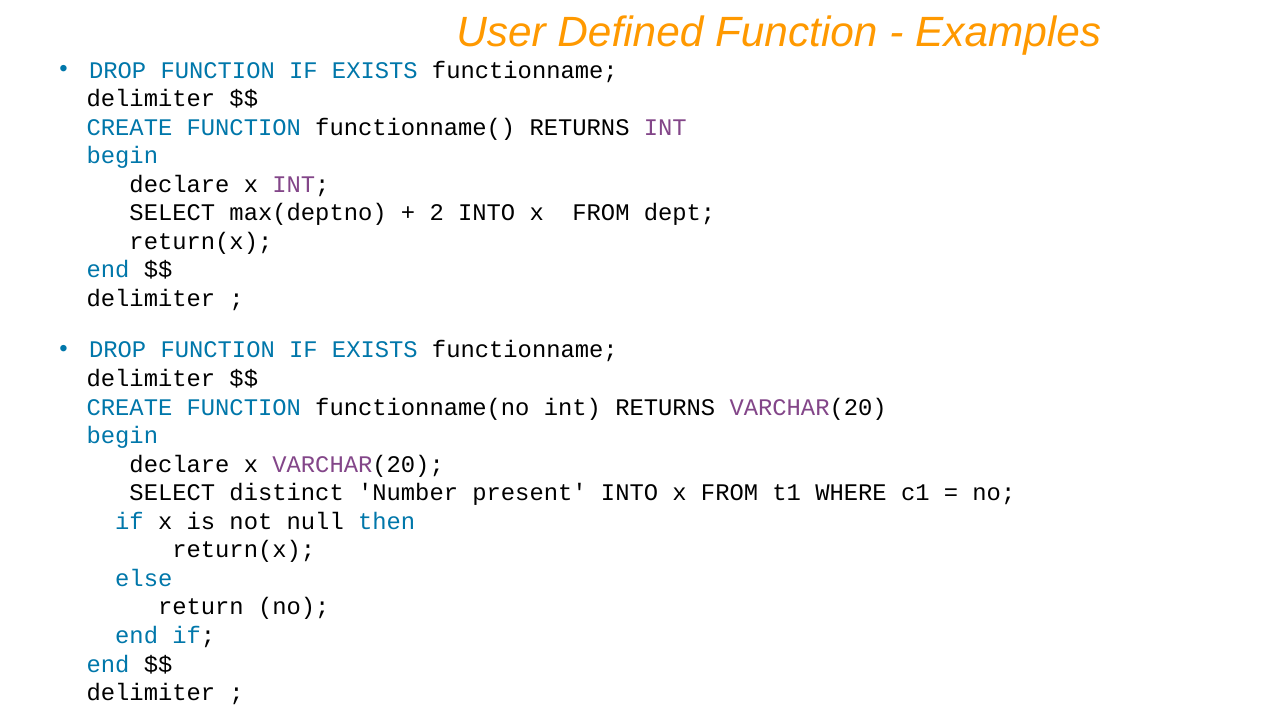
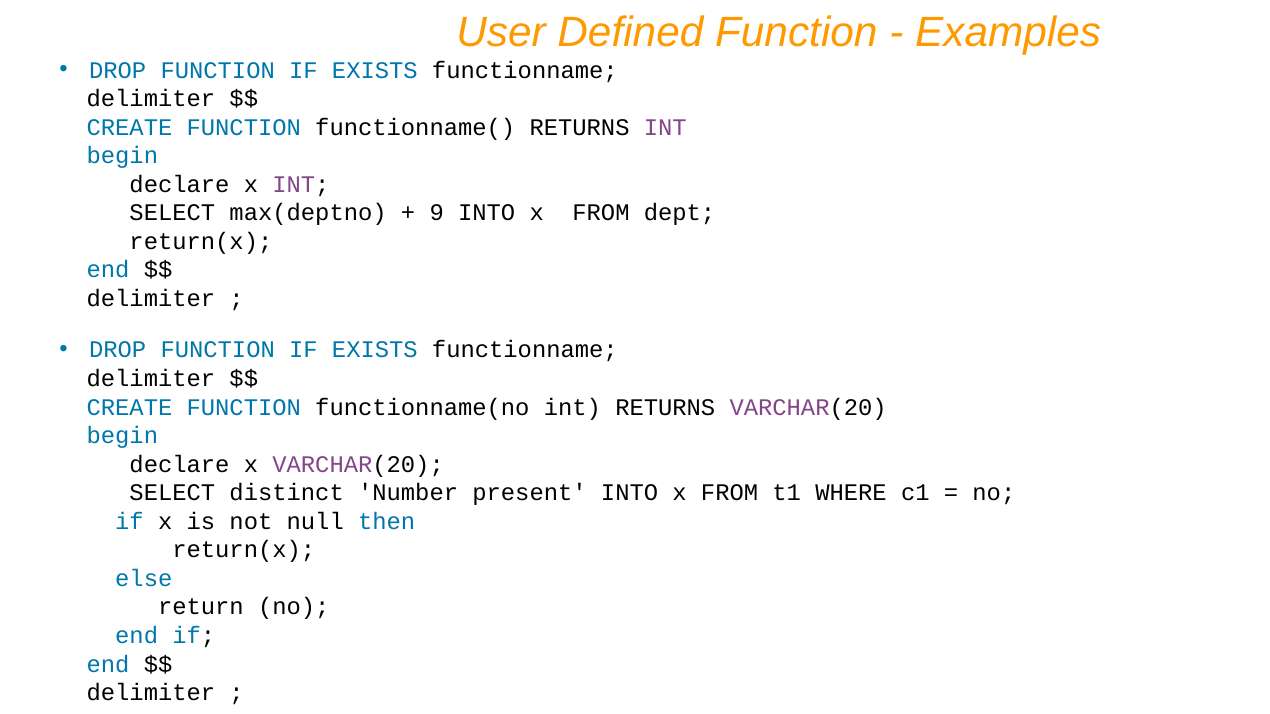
2: 2 -> 9 (437, 213)
